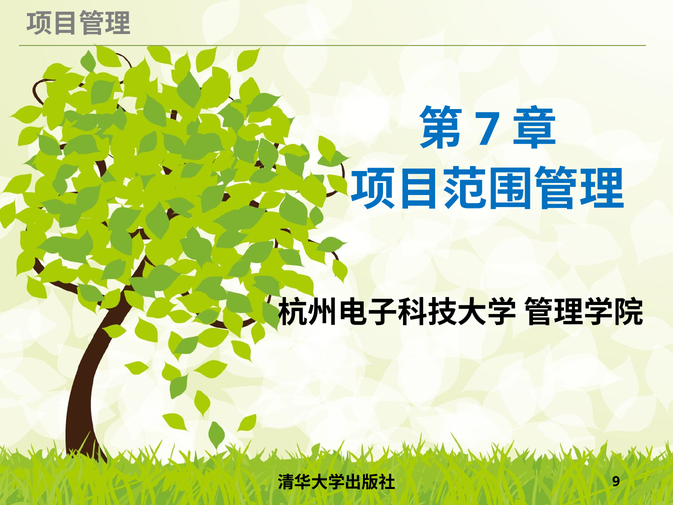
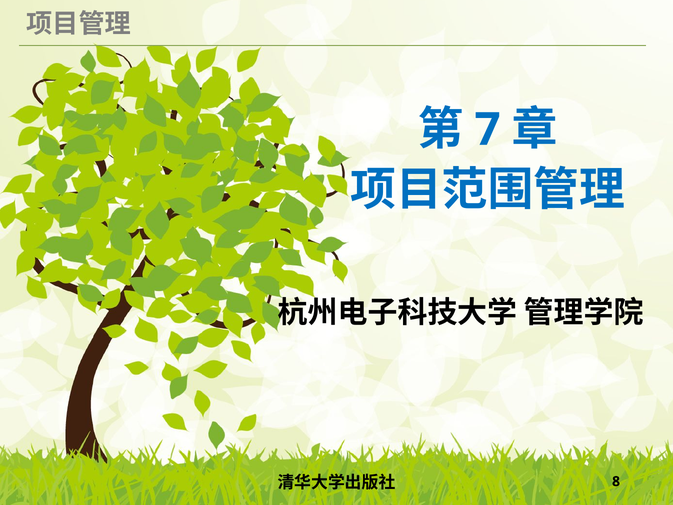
9: 9 -> 8 (616, 481)
